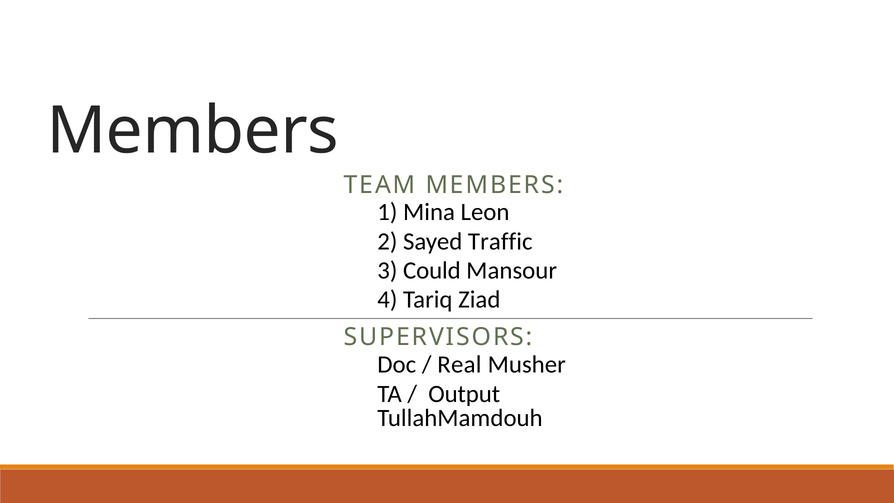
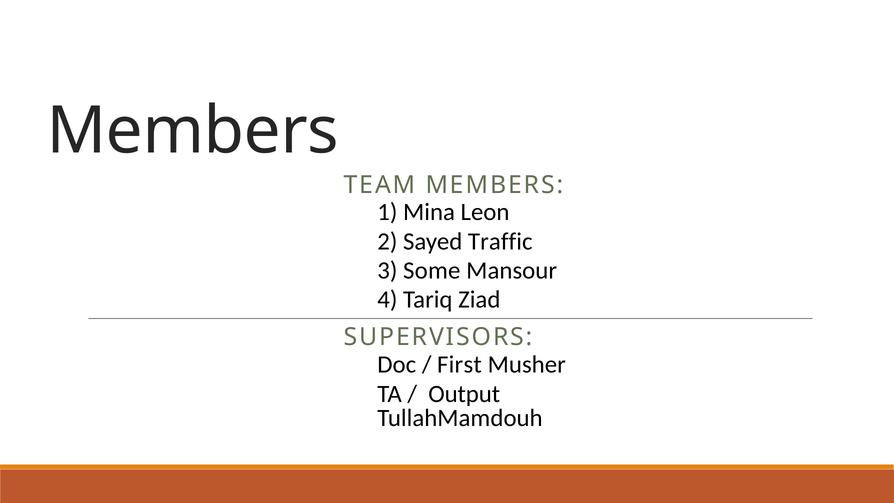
Could: Could -> Some (432, 271)
Real: Real -> First (459, 365)
